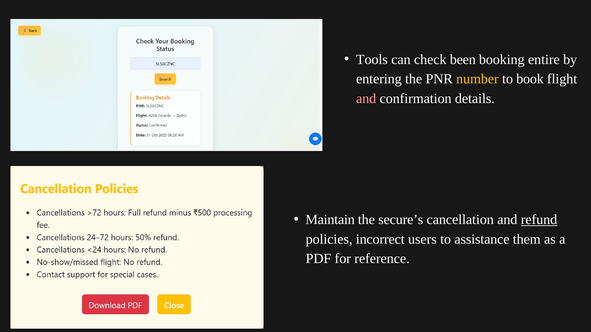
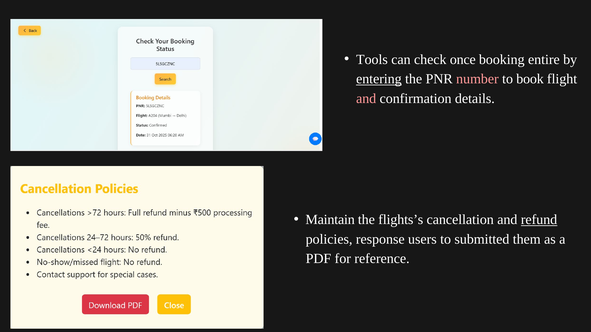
been: been -> once (463, 60)
entering underline: none -> present (379, 79)
number colour: yellow -> pink (477, 79)
secure’s: secure’s -> flights’s (401, 220)
incorrect: incorrect -> response (380, 240)
assistance: assistance -> submitted (482, 240)
